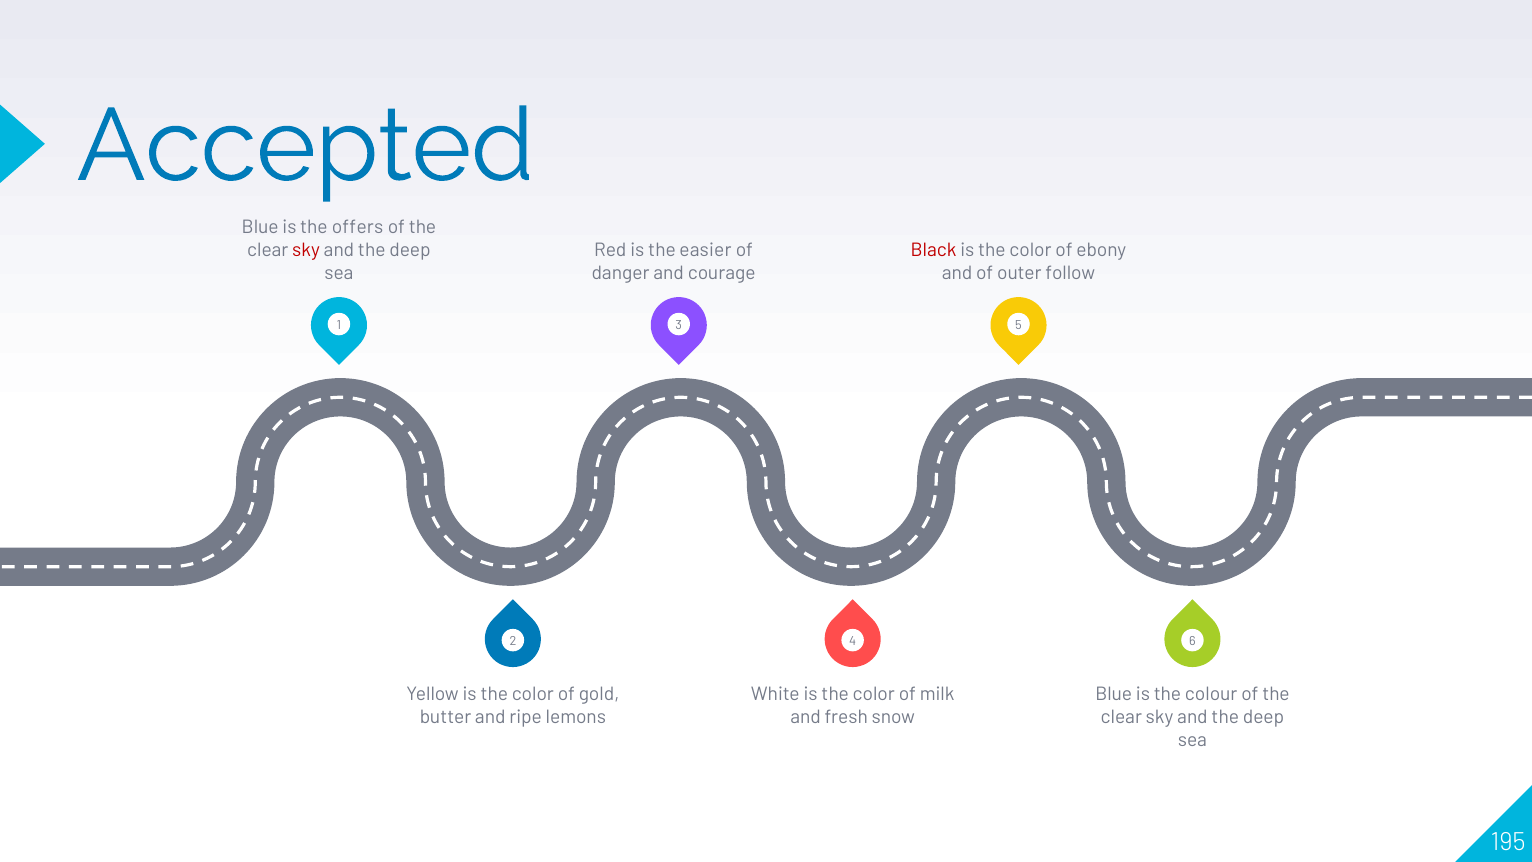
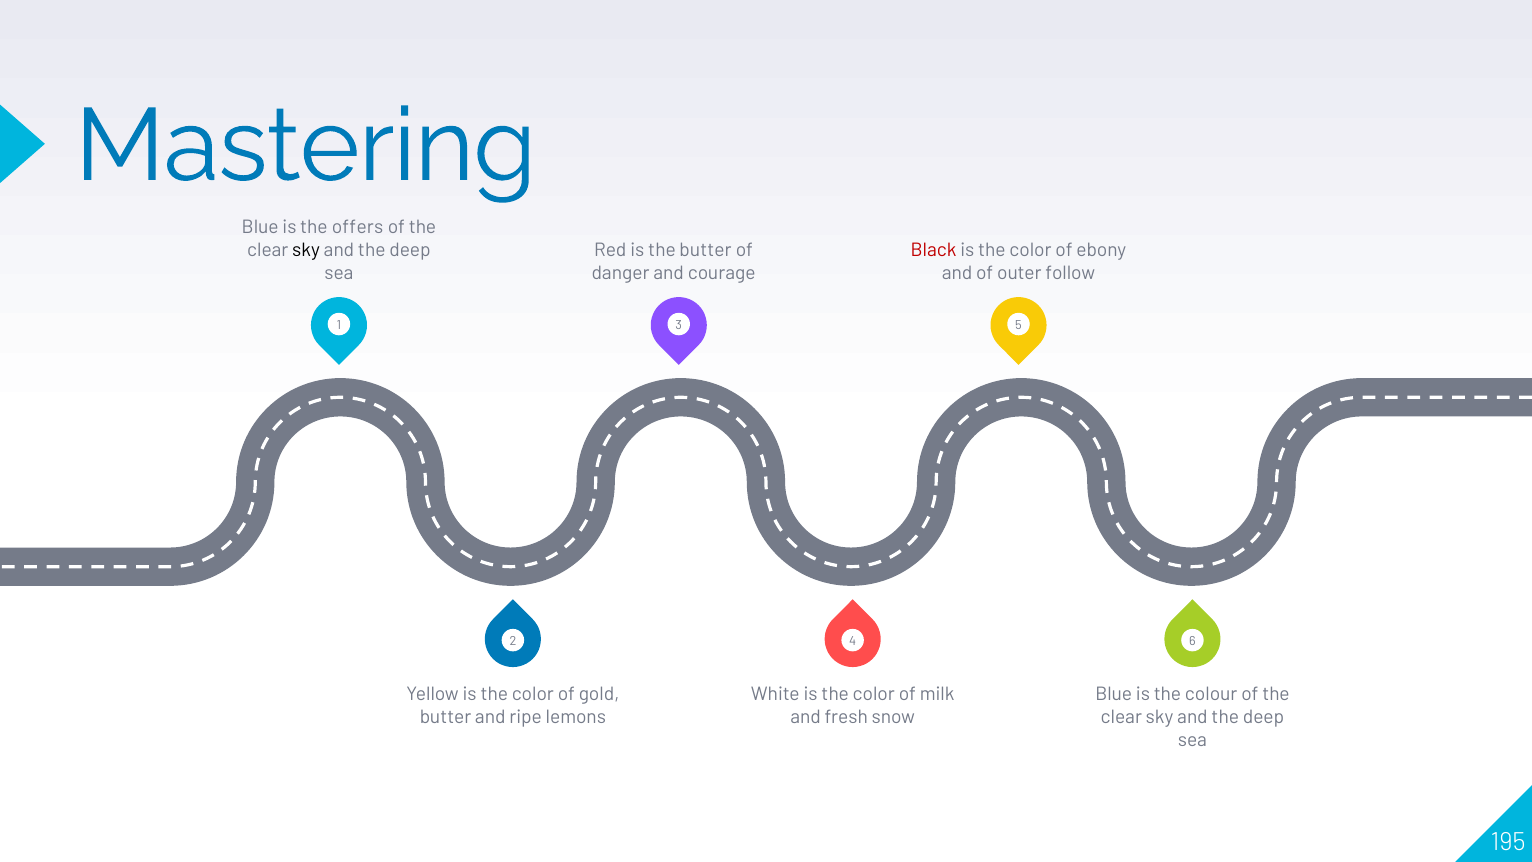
Accepted: Accepted -> Mastering (306, 146)
sky colour: red -> black (306, 250)
the easier: easier -> butter (706, 250)
